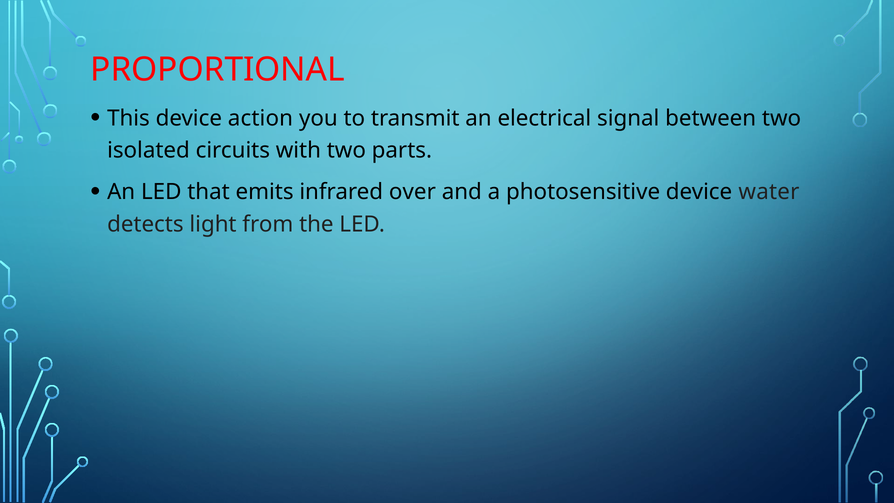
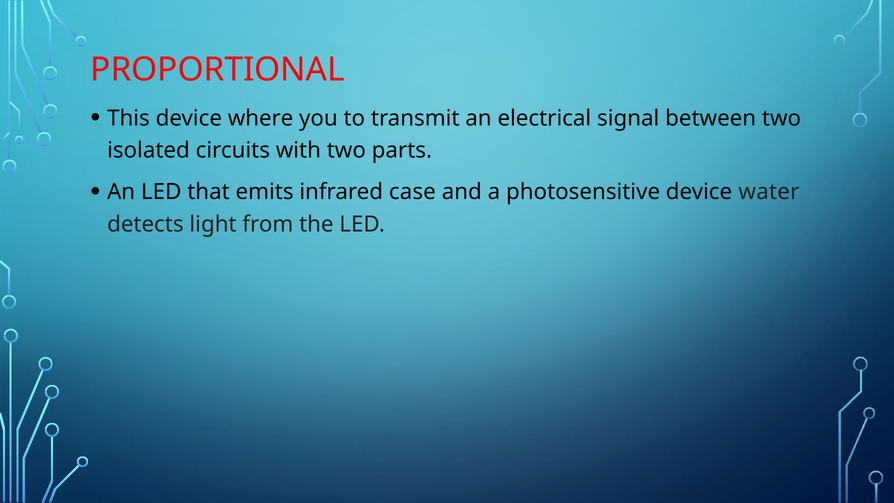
action: action -> where (261, 118)
over: over -> case (412, 192)
